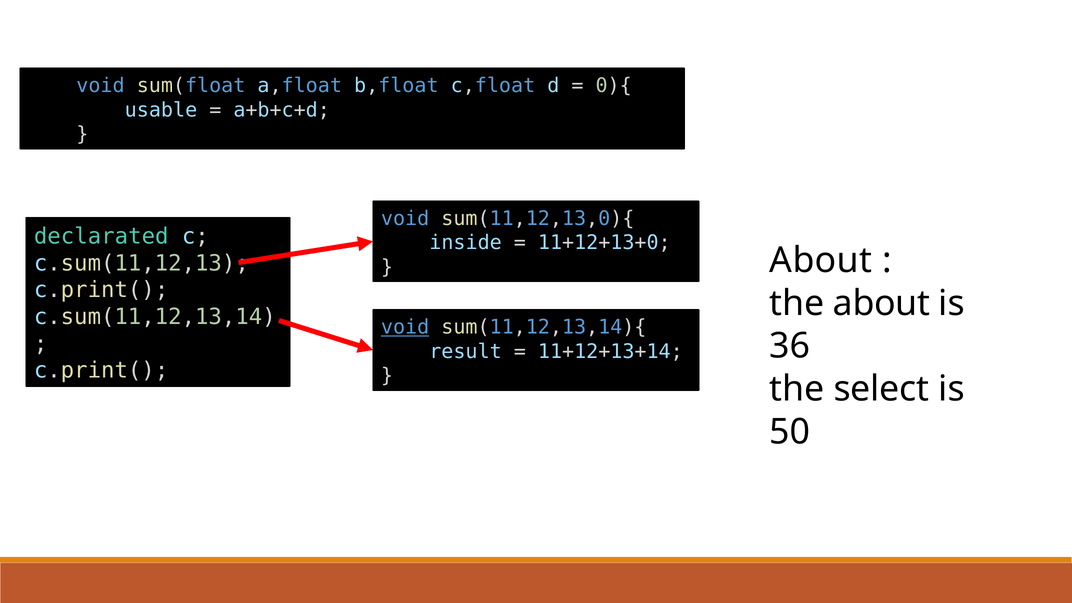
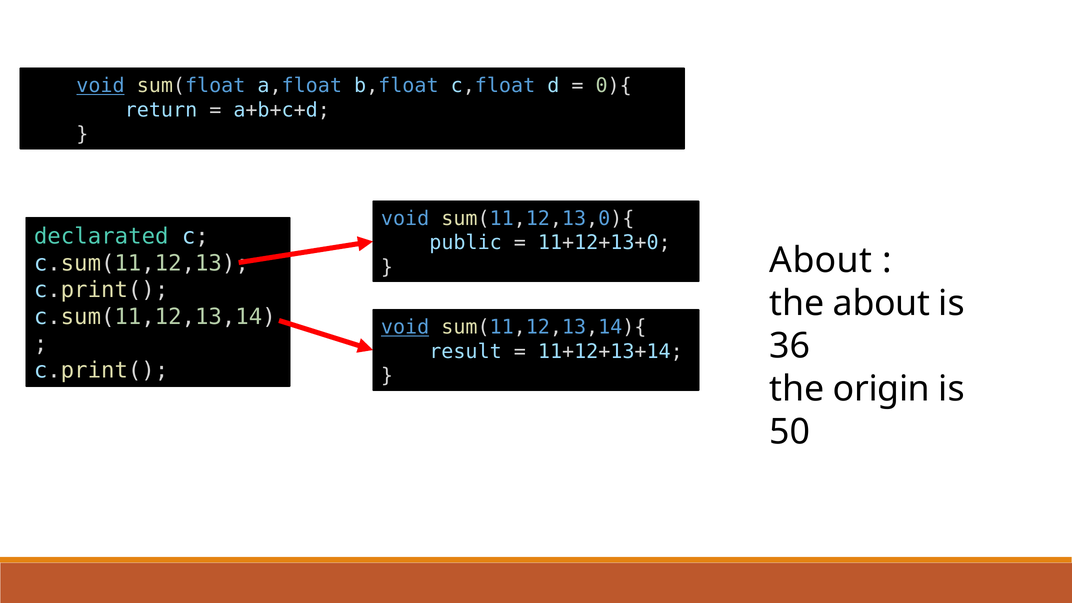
void underline: none -> present (101, 86)
usable: usable -> return (161, 110)
inside: inside -> public (466, 243)
select: select -> origin (881, 389)
